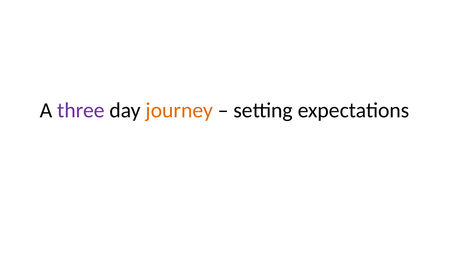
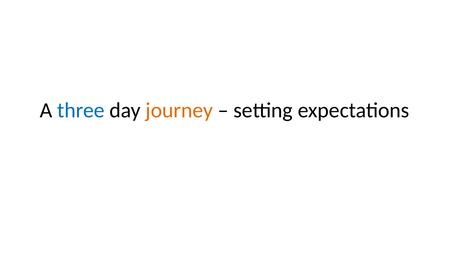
three colour: purple -> blue (81, 110)
